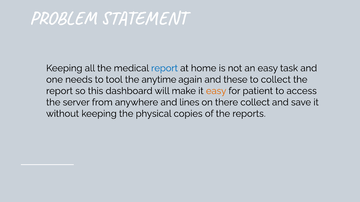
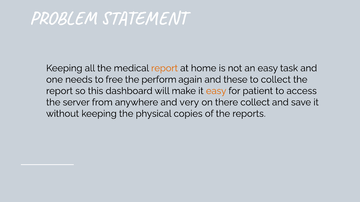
report colour: blue -> orange (164, 68)
tool: tool -> free (114, 80)
anytime: anytime -> perform (159, 80)
lines: lines -> very (189, 103)
